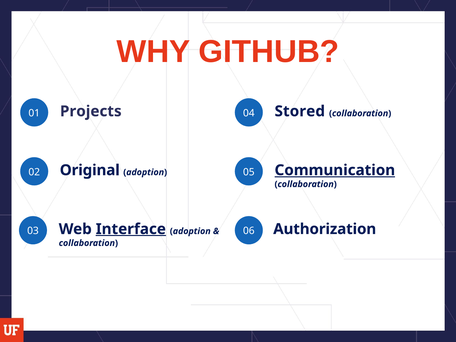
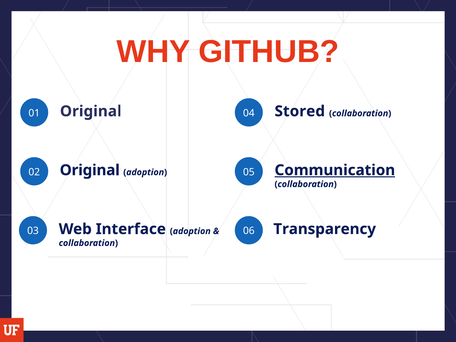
Projects: Projects -> Original (91, 111)
Interface underline: present -> none (131, 229)
Authorization: Authorization -> Transparency (325, 229)
